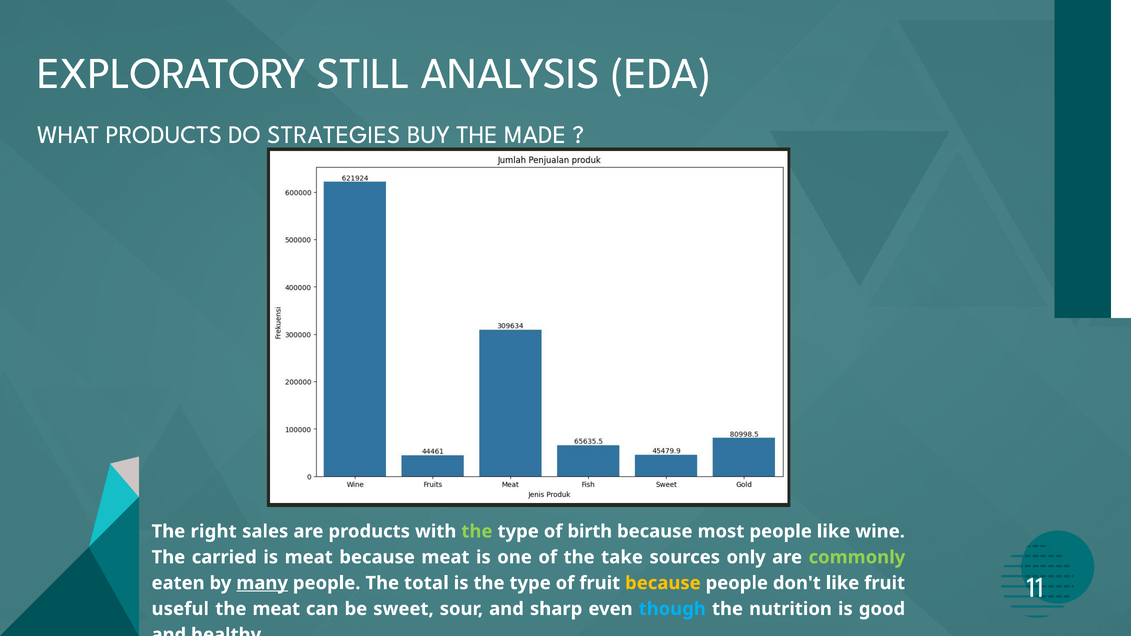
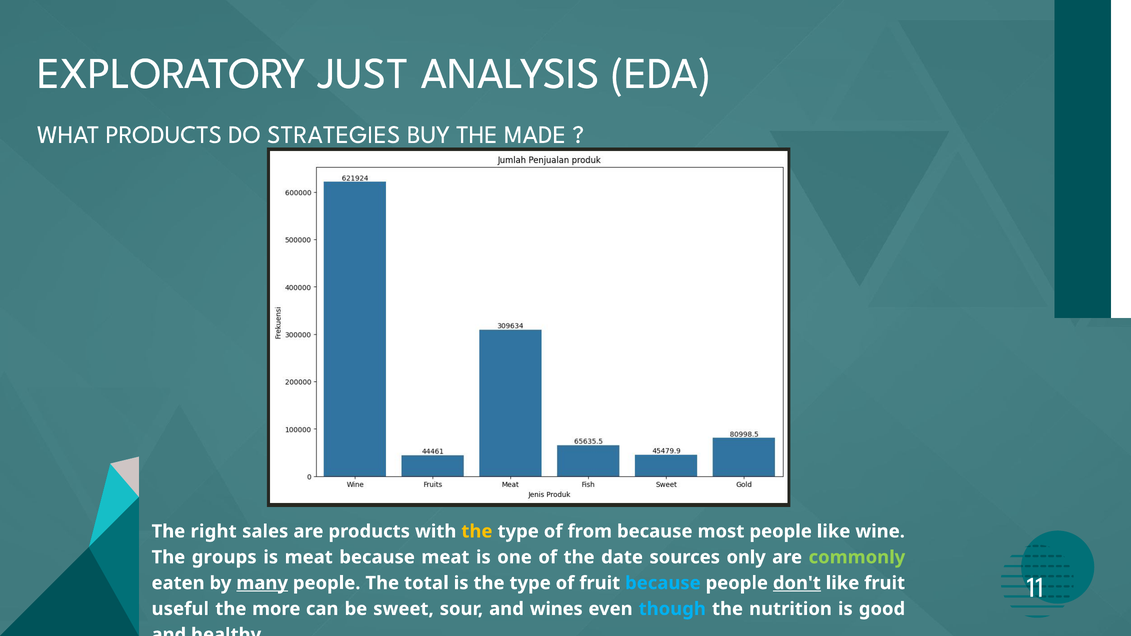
STILL: STILL -> JUST (363, 73)
the colour: light green -> yellow (477, 532)
birth: birth -> from (590, 532)
carried: carried -> groups (224, 557)
take: take -> date (622, 557)
because colour: yellow -> light blue (663, 583)
don't underline: none -> present (797, 583)
the meat: meat -> more (276, 609)
sharp: sharp -> wines (556, 609)
